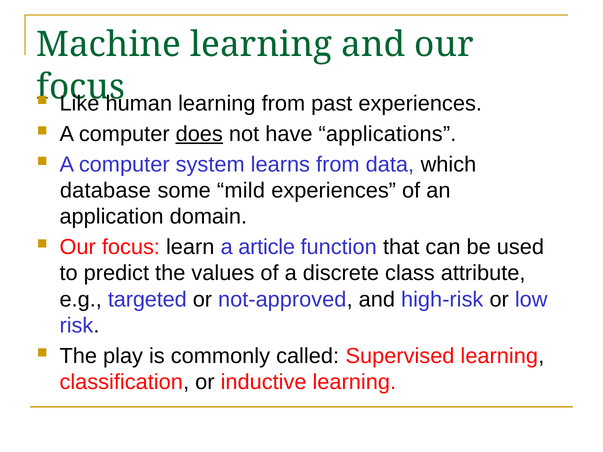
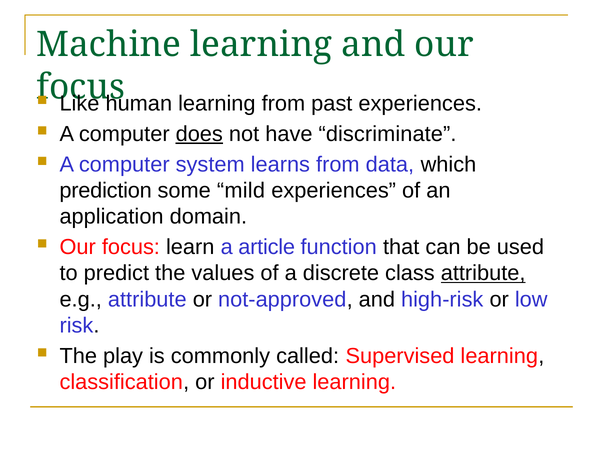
applications: applications -> discriminate (387, 134)
database: database -> prediction (106, 191)
attribute underline: none -> present (483, 273)
e.g targeted: targeted -> attribute (147, 299)
